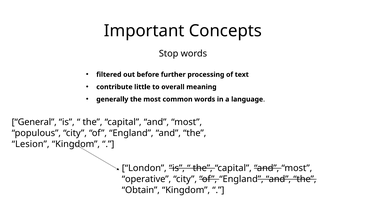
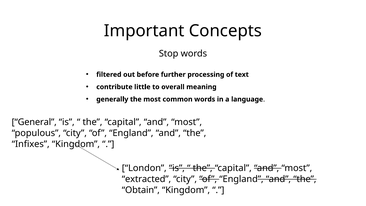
Lesion: Lesion -> Infixes (31, 144)
operative: operative -> extracted (146, 179)
